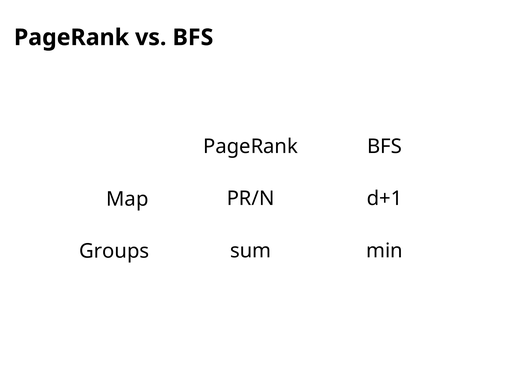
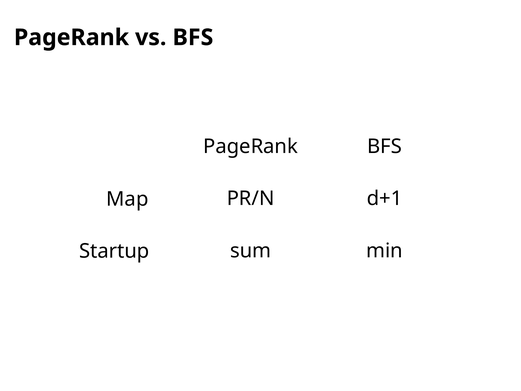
Groups: Groups -> Startup (114, 251)
